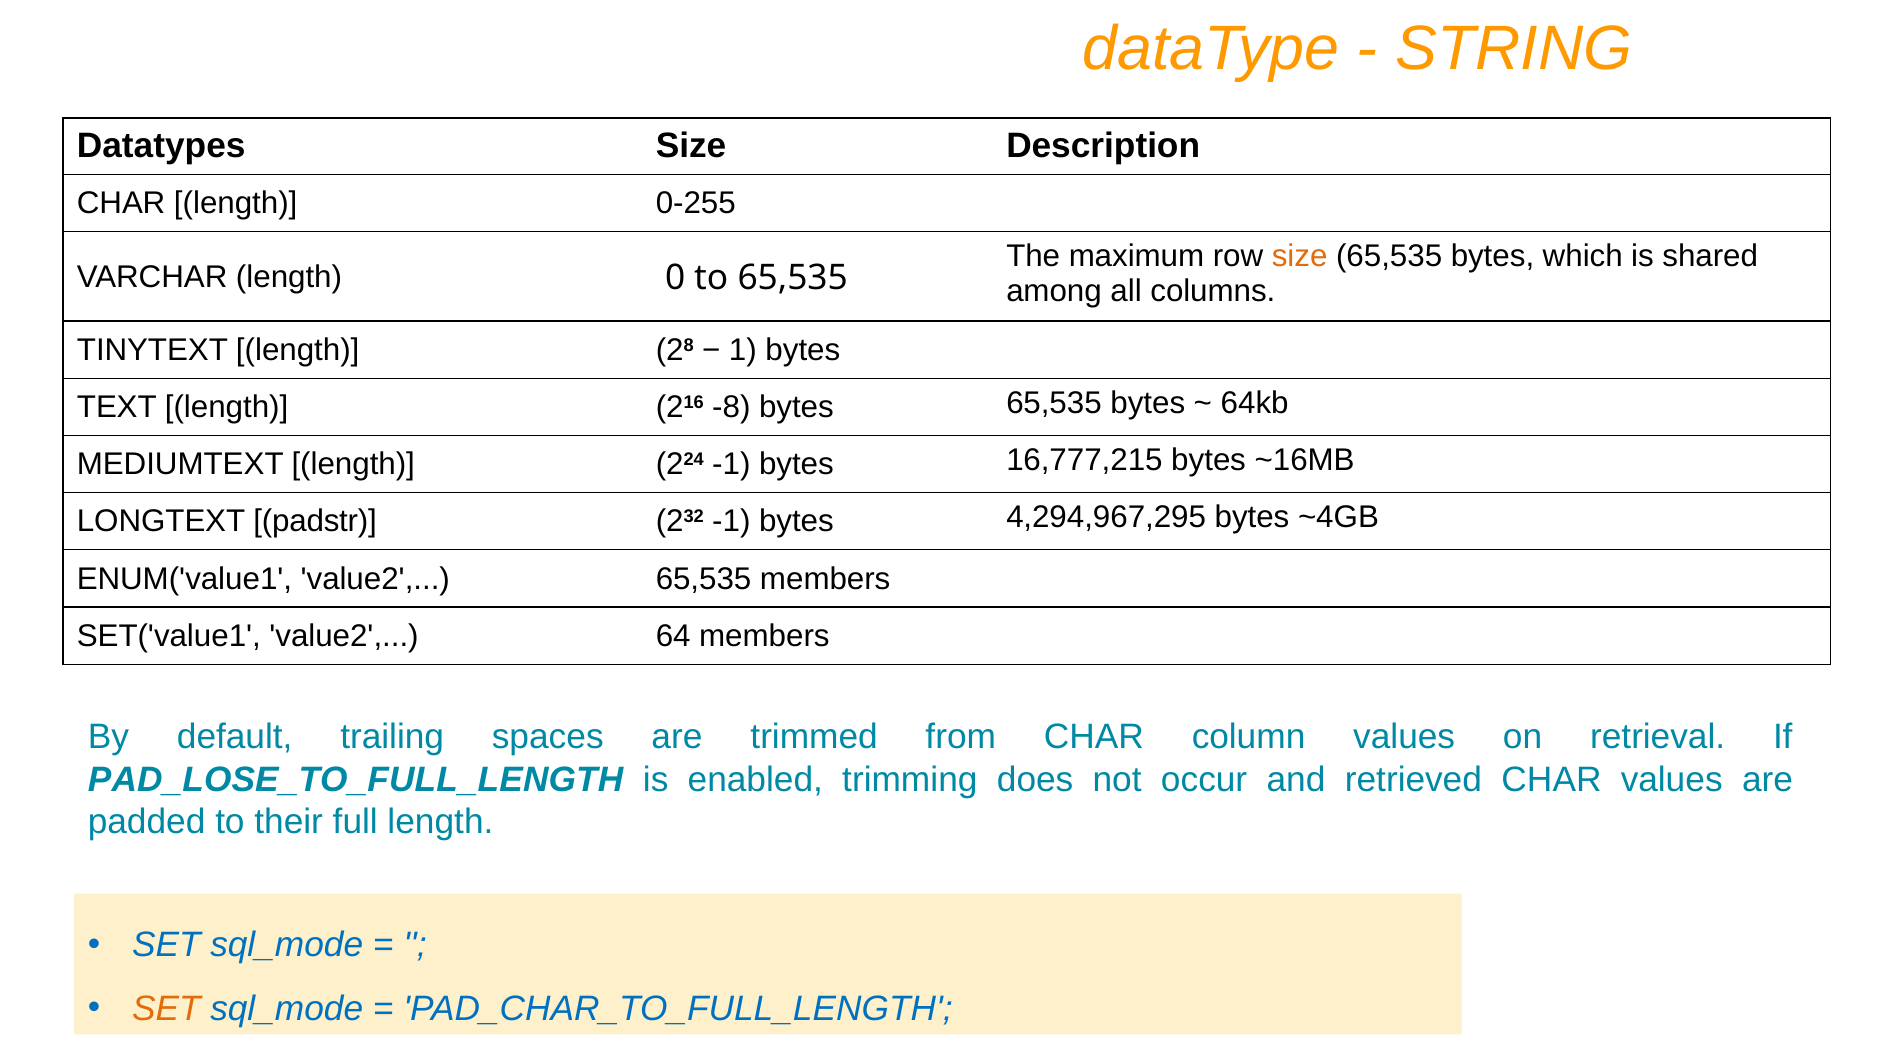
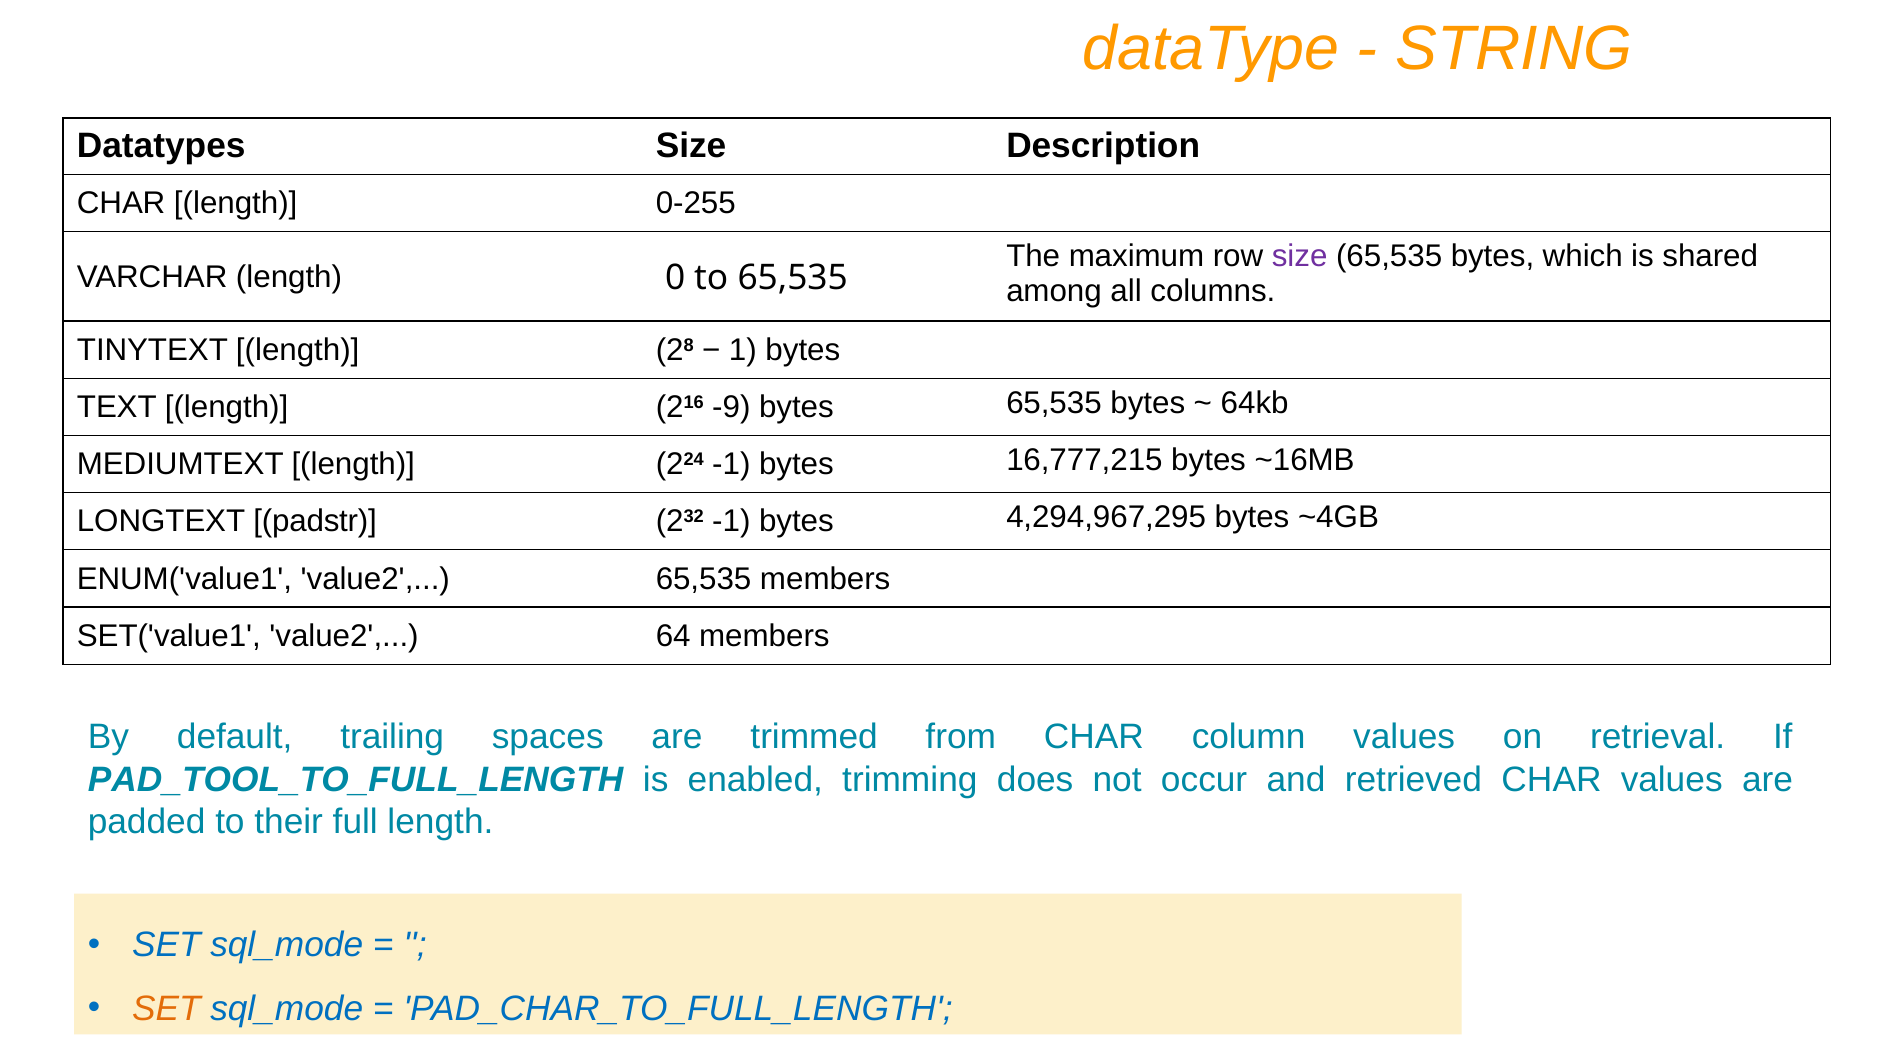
size colour: orange -> purple (1300, 257)
-8: -8 -> -9 (731, 407)
PAD_LOSE_TO_FULL_LENGTH: PAD_LOSE_TO_FULL_LENGTH -> PAD_TOOL_TO_FULL_LENGTH (356, 780)
